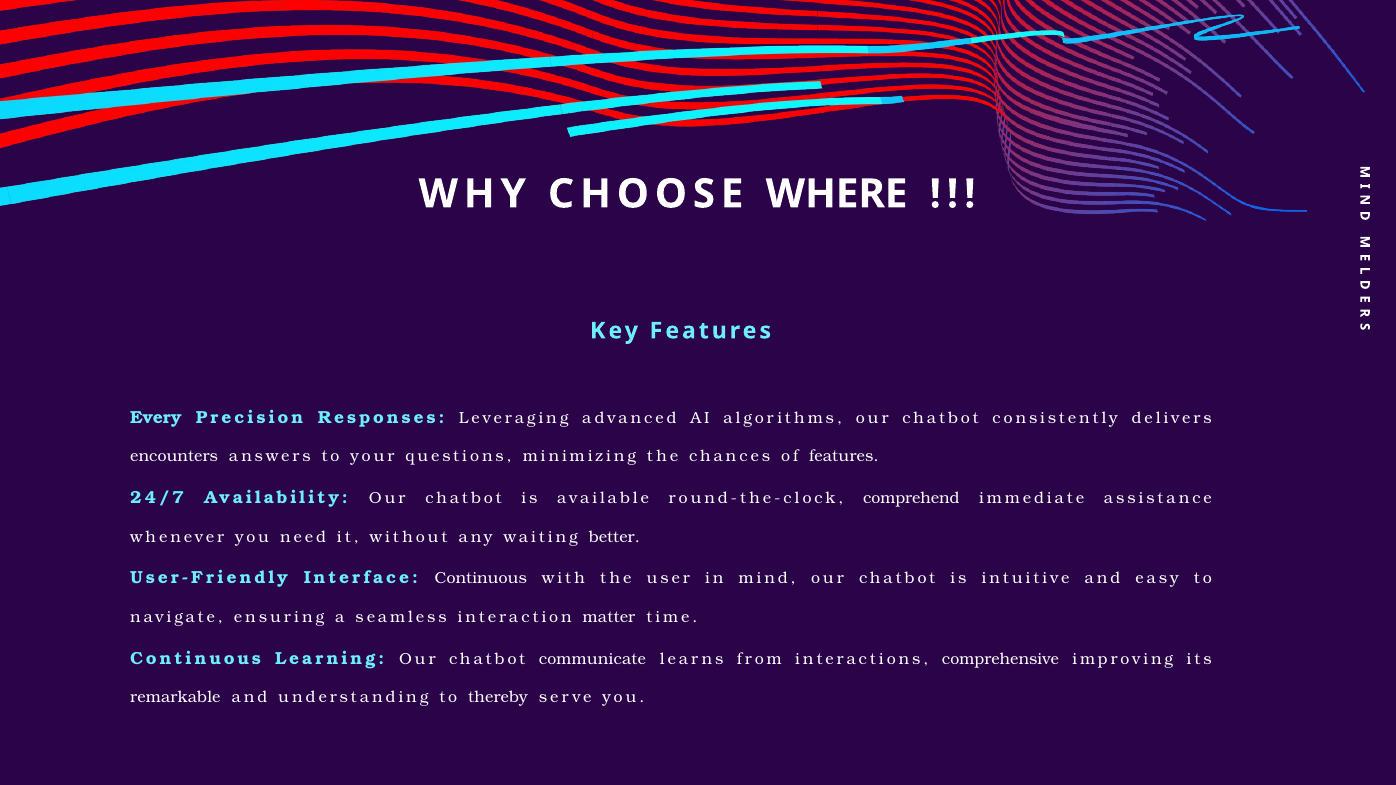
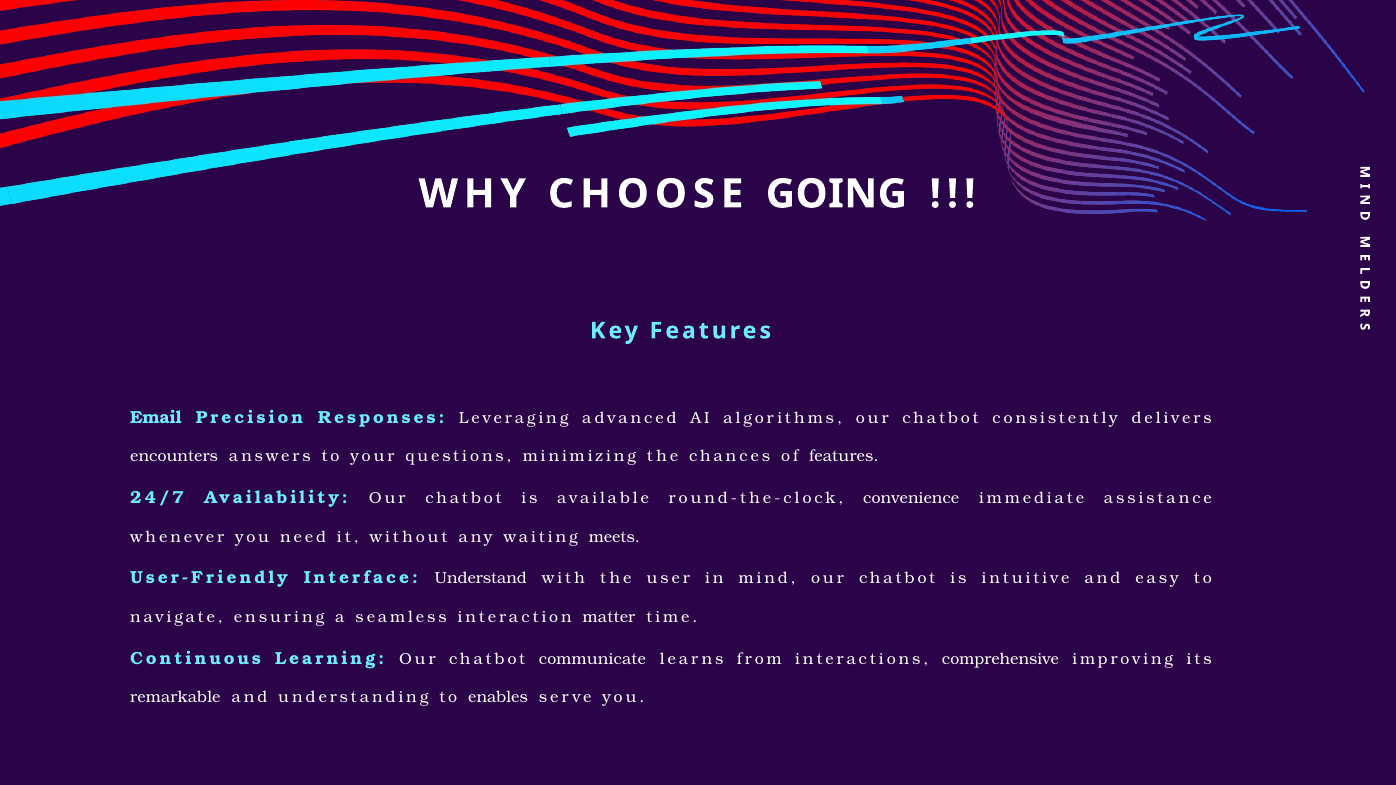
WHERE: WHERE -> GOING (836, 194)
Every: Every -> Email (156, 418)
comprehend: comprehend -> convenience (911, 498)
better: better -> meets (614, 537)
Interface Continuous: Continuous -> Understand (481, 579)
thereby: thereby -> enables (498, 698)
